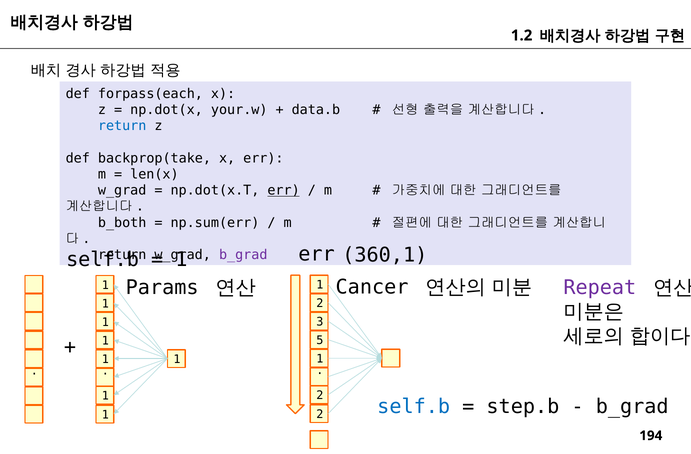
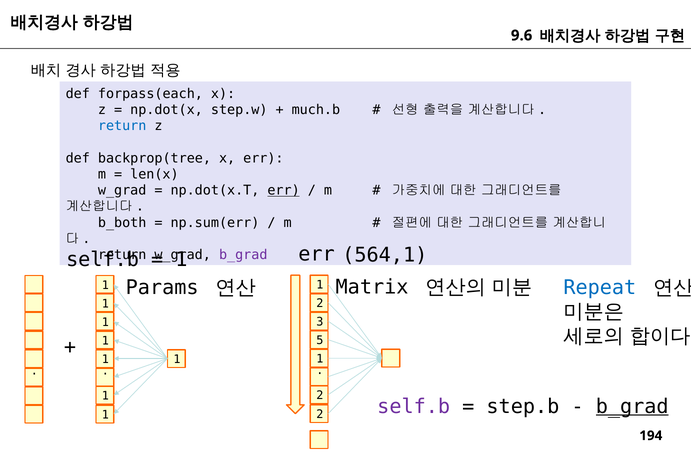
1.2: 1.2 -> 9.6 (522, 35)
your.w: your.w -> step.w (239, 110)
data.b: data.b -> much.b (316, 110)
backprop(take: backprop(take -> backprop(tree (154, 158)
360,1: 360,1 -> 564,1 (385, 255)
Cancer: Cancer -> Matrix (372, 287)
Repeat colour: purple -> blue (600, 287)
self.b colour: blue -> purple (414, 406)
b_grad underline: none -> present (632, 406)
